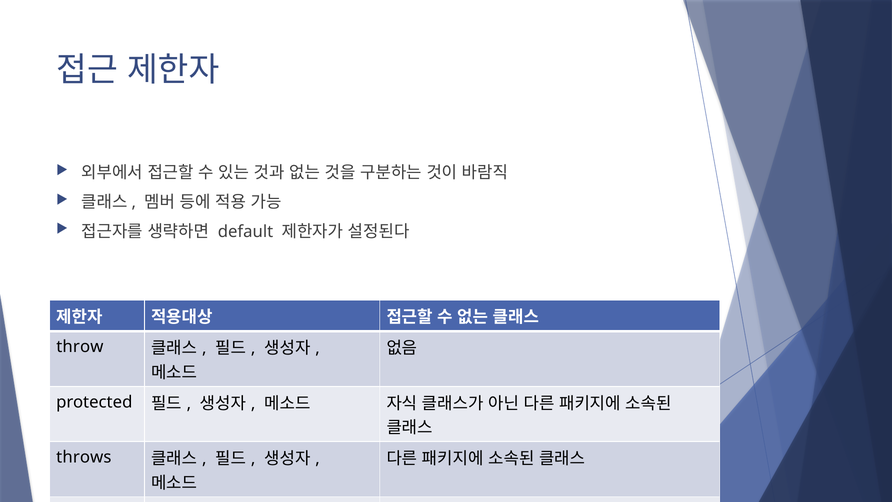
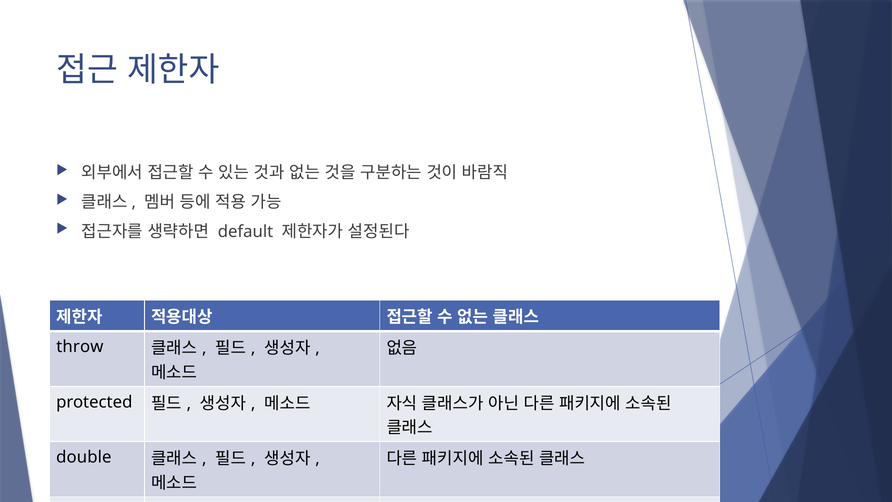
throws: throws -> double (84, 457)
